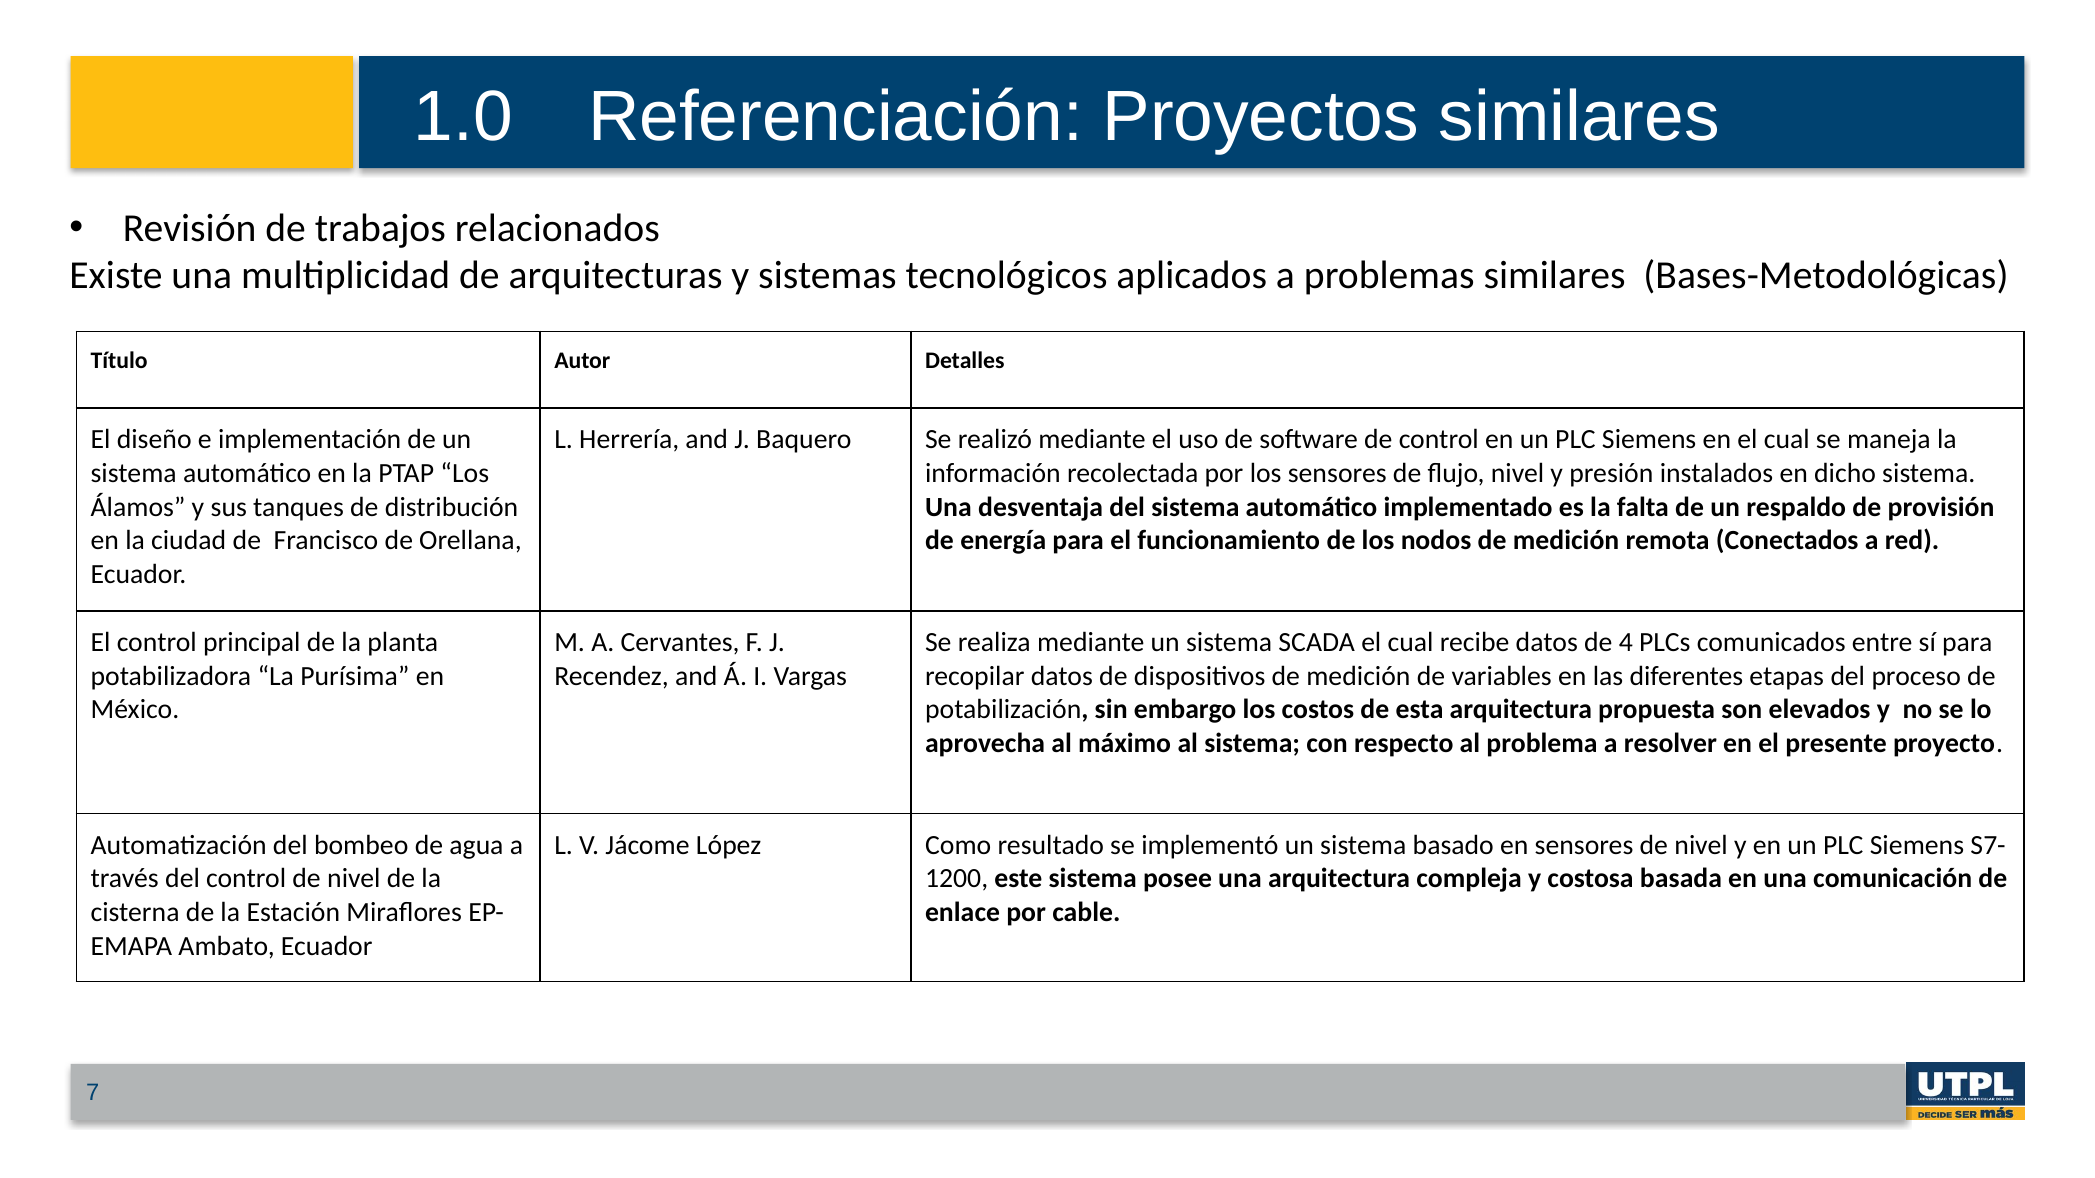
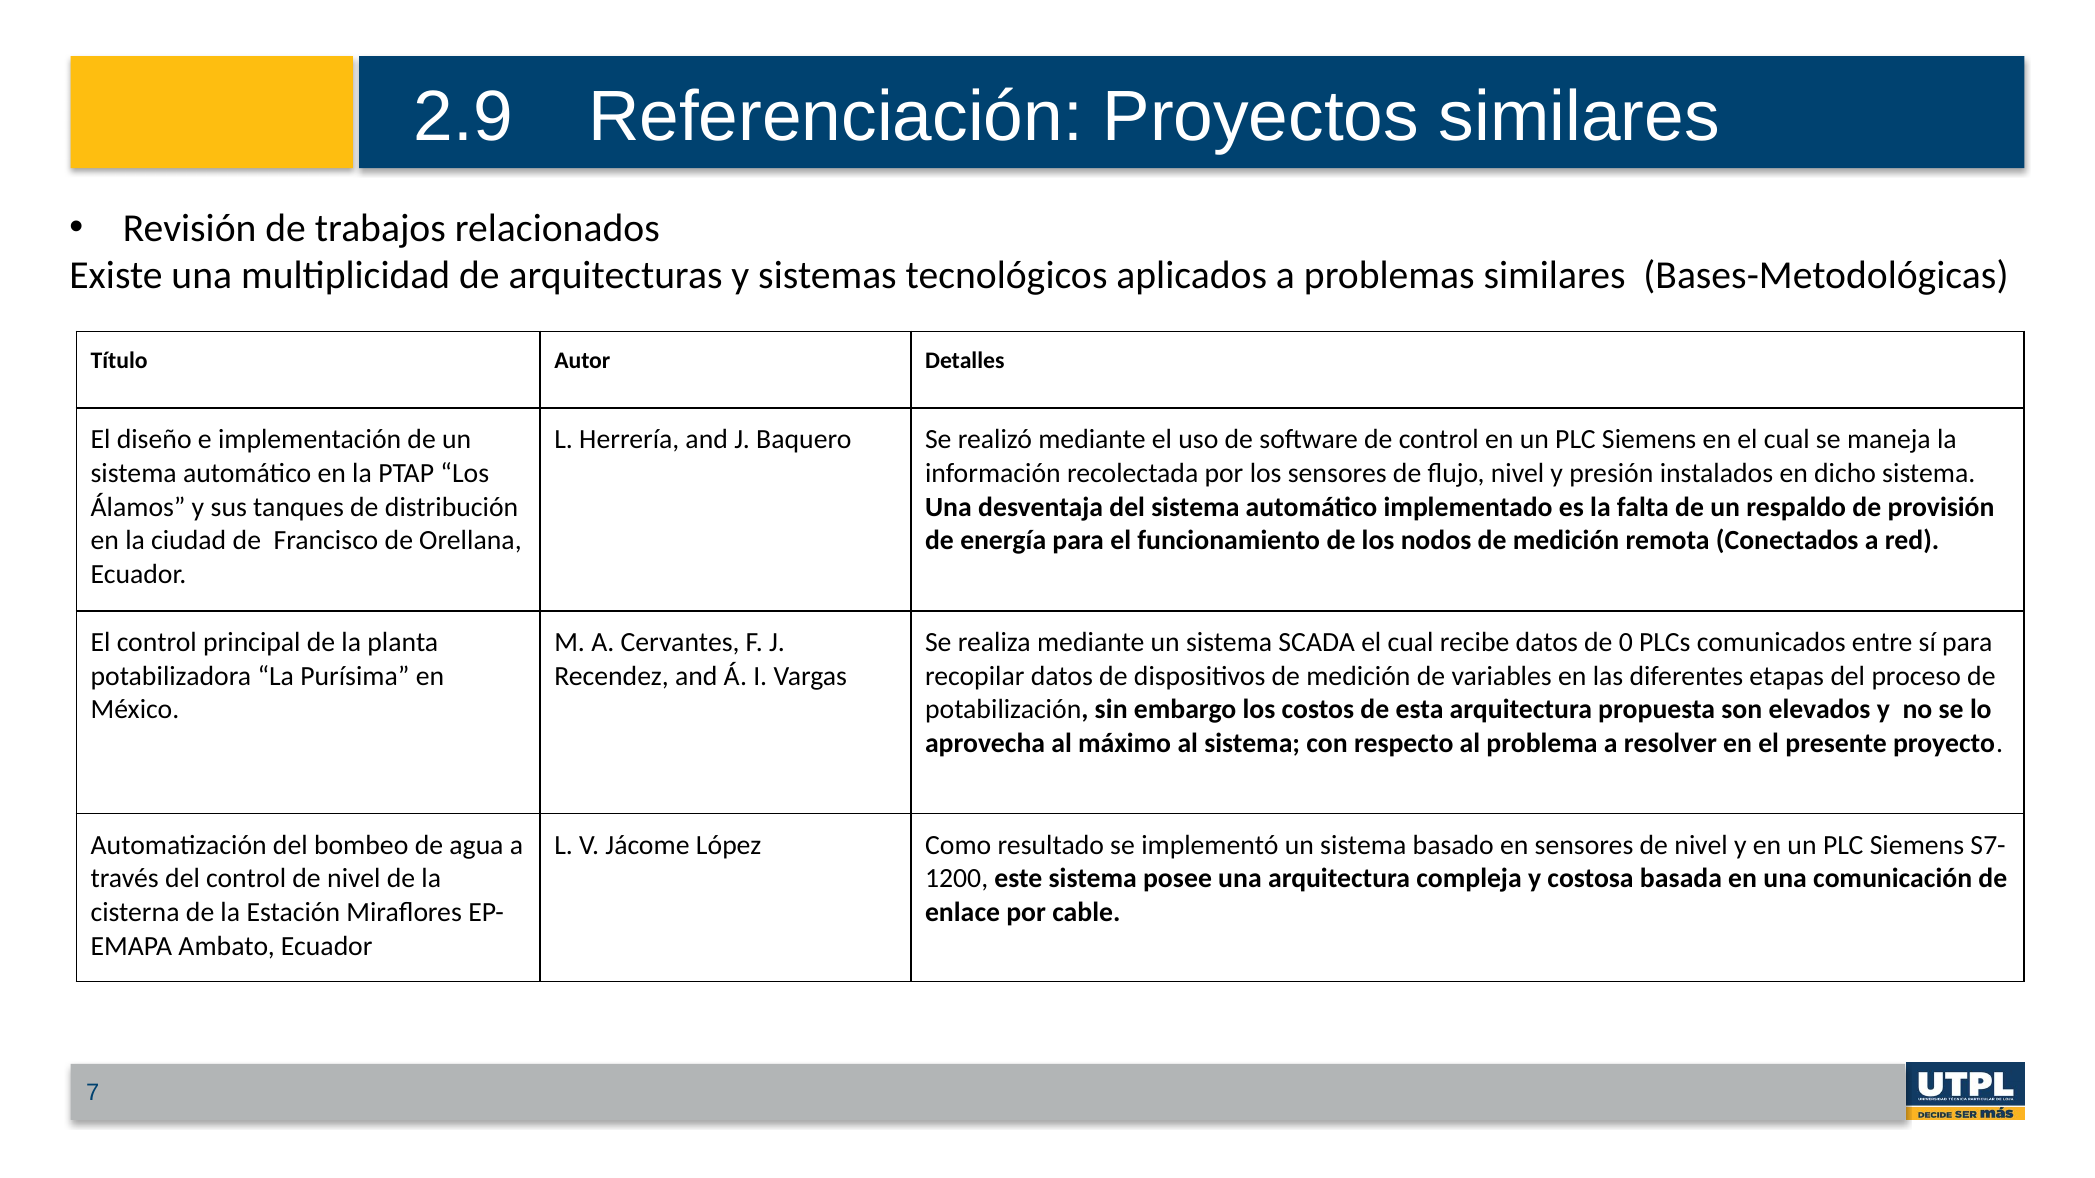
1.0: 1.0 -> 2.9 (463, 117)
4: 4 -> 0 (1626, 643)
